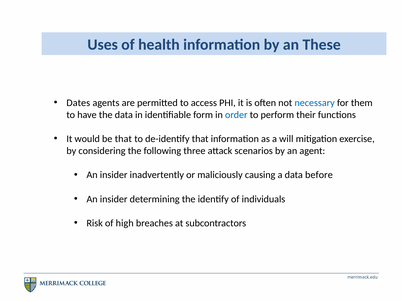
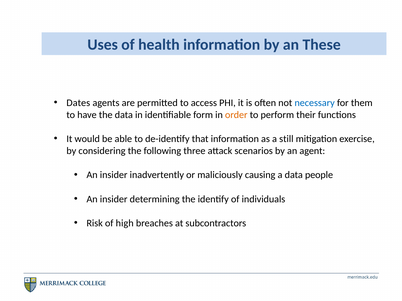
order colour: blue -> orange (236, 115)
be that: that -> able (123, 139)
will: will -> still (286, 139)
before: before -> people (319, 175)
